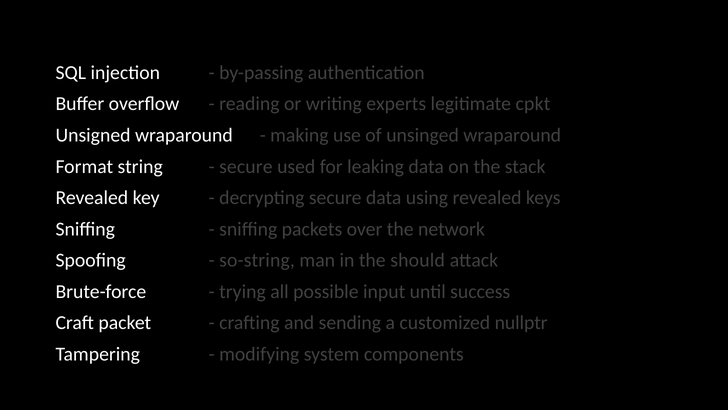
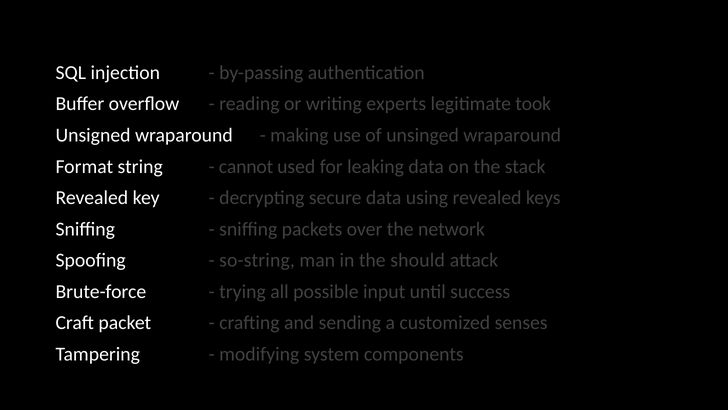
cpkt: cpkt -> took (533, 104)
secure: secure -> cannot (246, 166)
nullptr: nullptr -> senses (521, 322)
